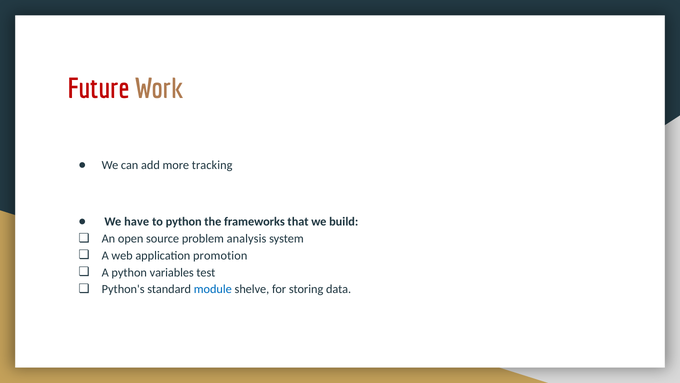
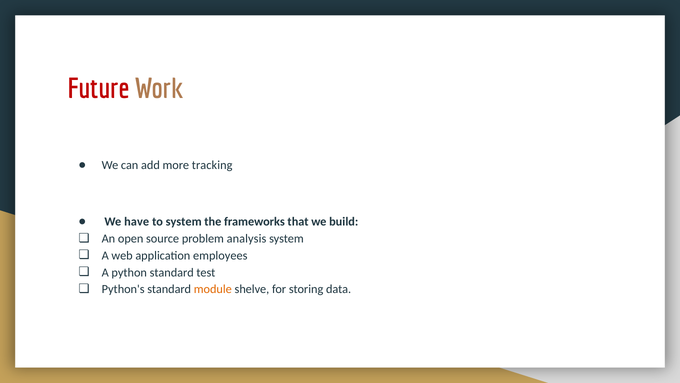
to python: python -> system (184, 222)
promotion: promotion -> employees (220, 255)
python variables: variables -> standard (172, 272)
module colour: blue -> orange (213, 289)
